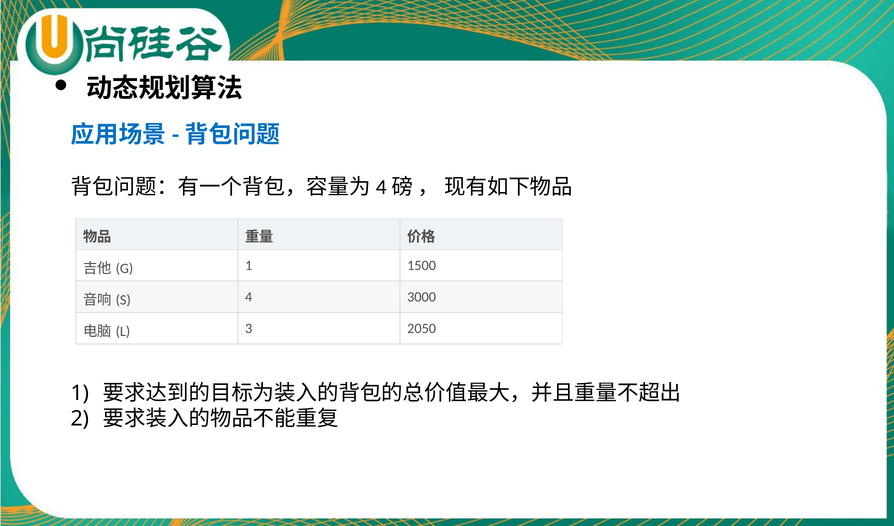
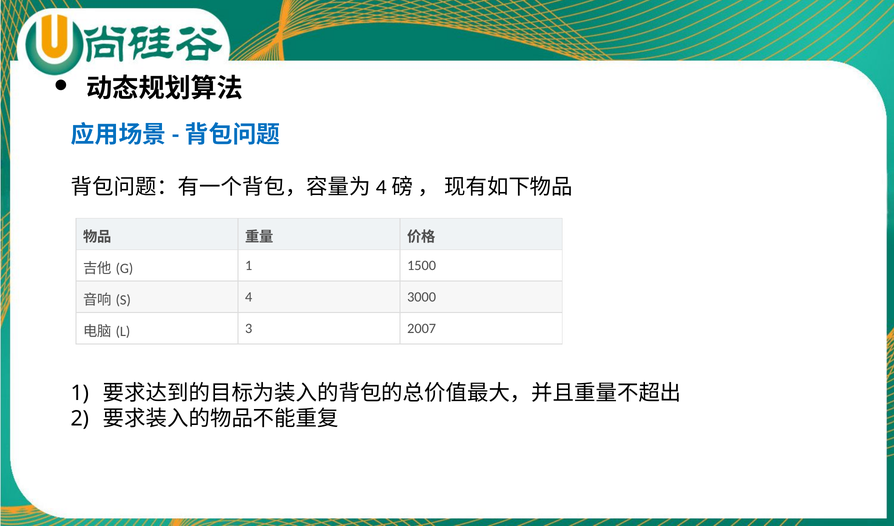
2050: 2050 -> 2007 (422, 329)
